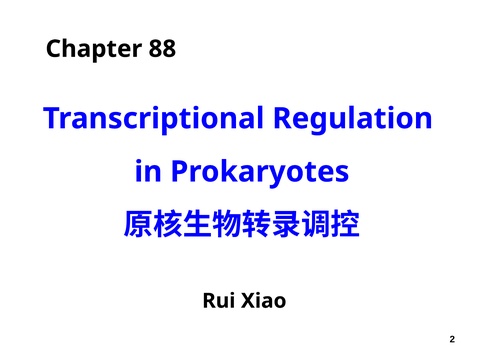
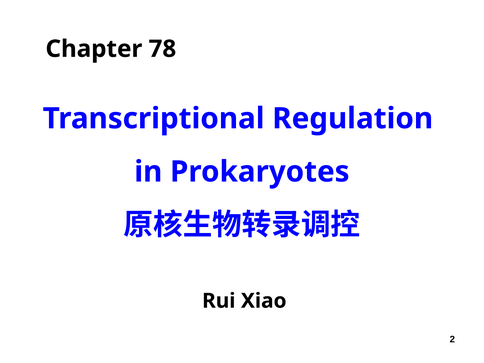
88: 88 -> 78 (162, 49)
